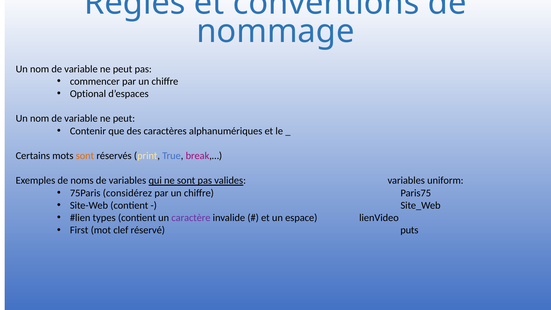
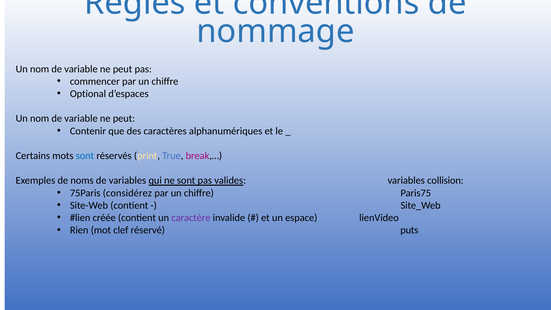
sont colour: orange -> blue (85, 156)
uniform: uniform -> collision (445, 181)
types: types -> créée (104, 218)
First: First -> Rien (79, 230)
